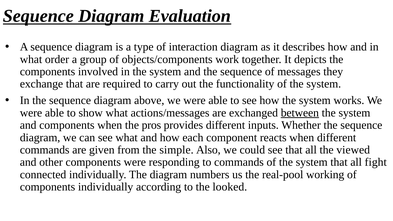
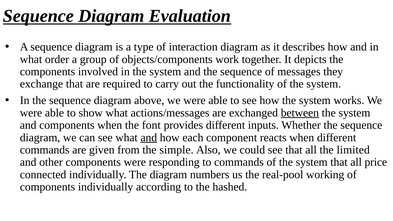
pros: pros -> font (151, 125)
and underline: none -> present (149, 138)
viewed: viewed -> limited (353, 150)
fight: fight -> price (376, 162)
looked: looked -> hashed (230, 187)
